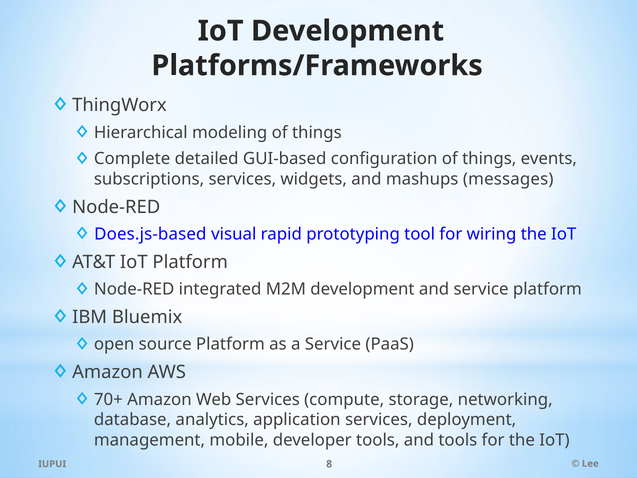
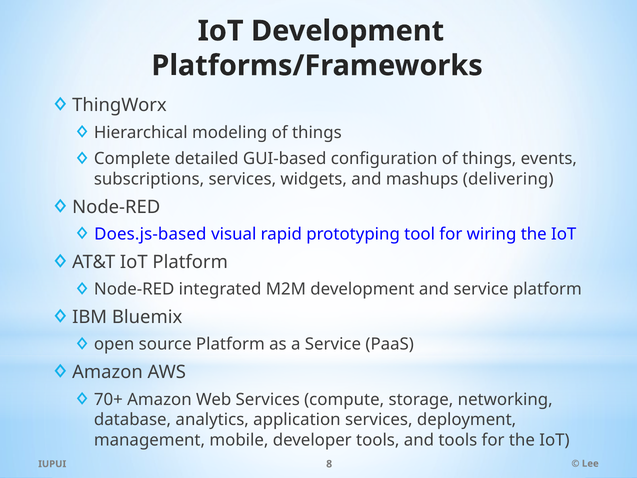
messages: messages -> delivering (508, 179)
